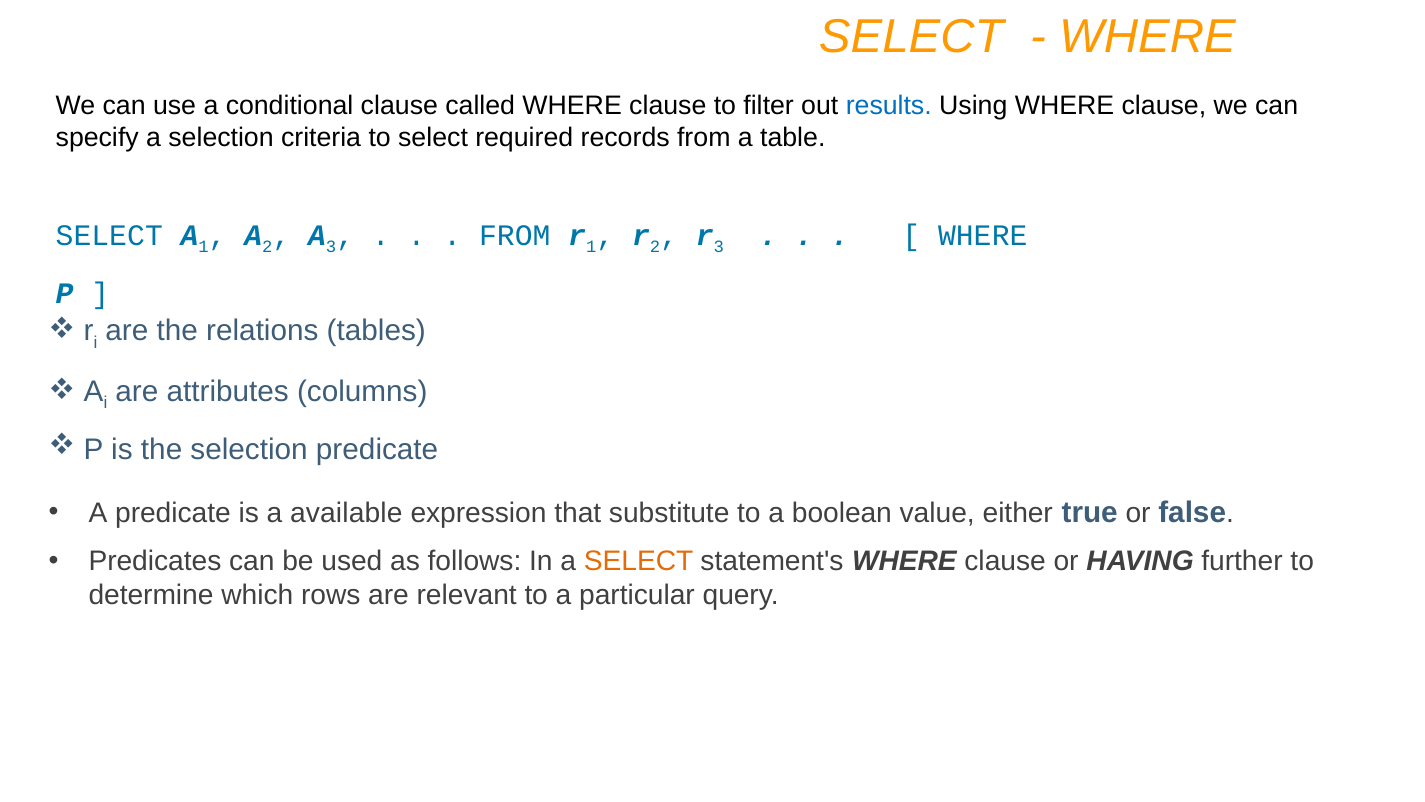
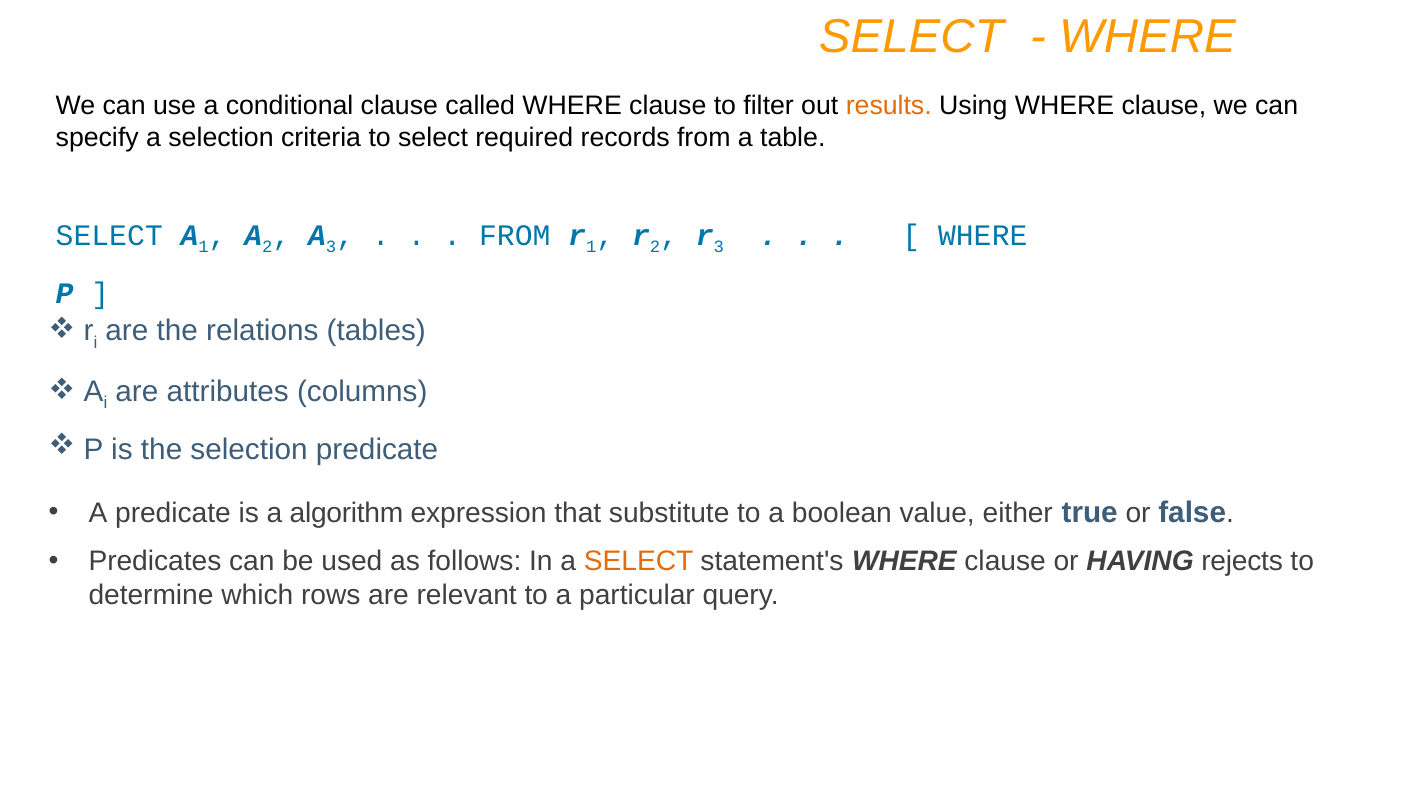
results colour: blue -> orange (889, 105)
available: available -> algorithm (347, 513)
further: further -> rejects (1242, 561)
